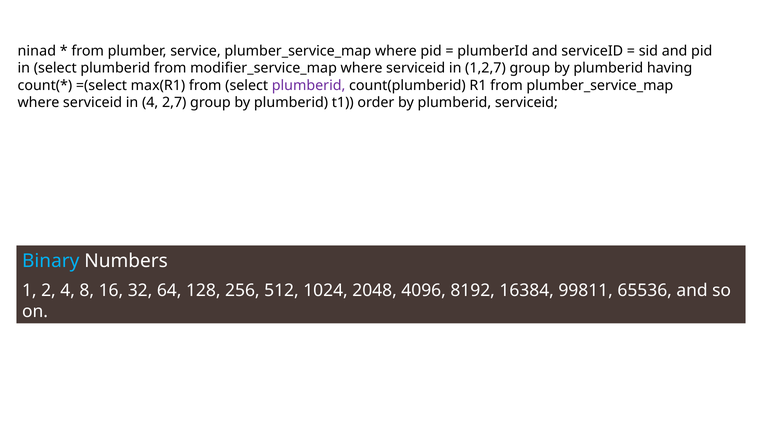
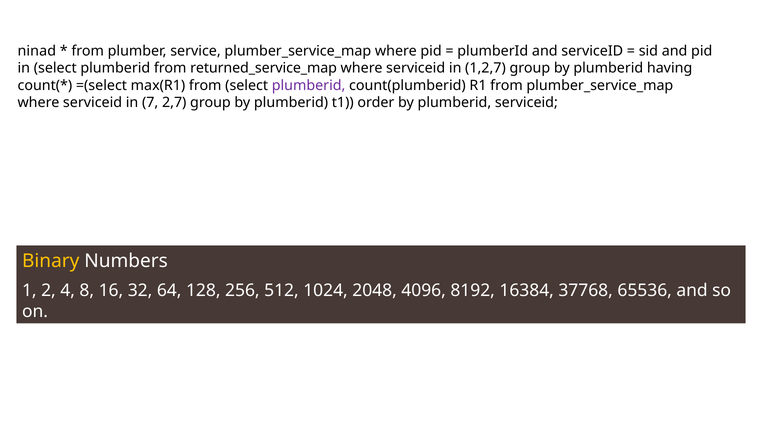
modifier_service_map: modifier_service_map -> returned_service_map (264, 68)
in 4: 4 -> 7 (150, 103)
Binary colour: light blue -> yellow (51, 261)
99811: 99811 -> 37768 (586, 291)
